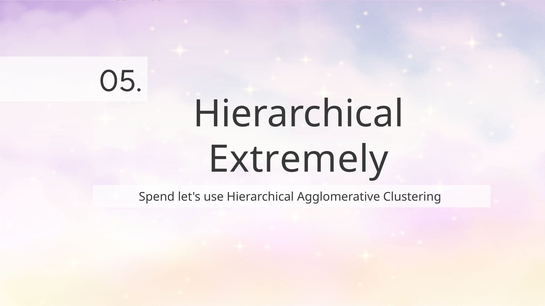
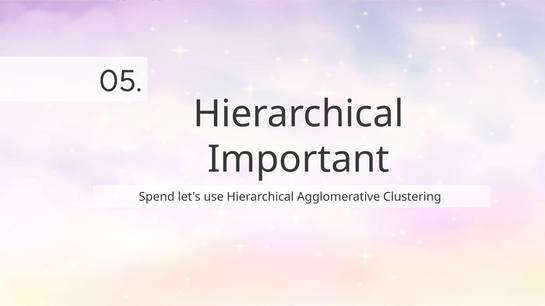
Extremely: Extremely -> Important (299, 160)
